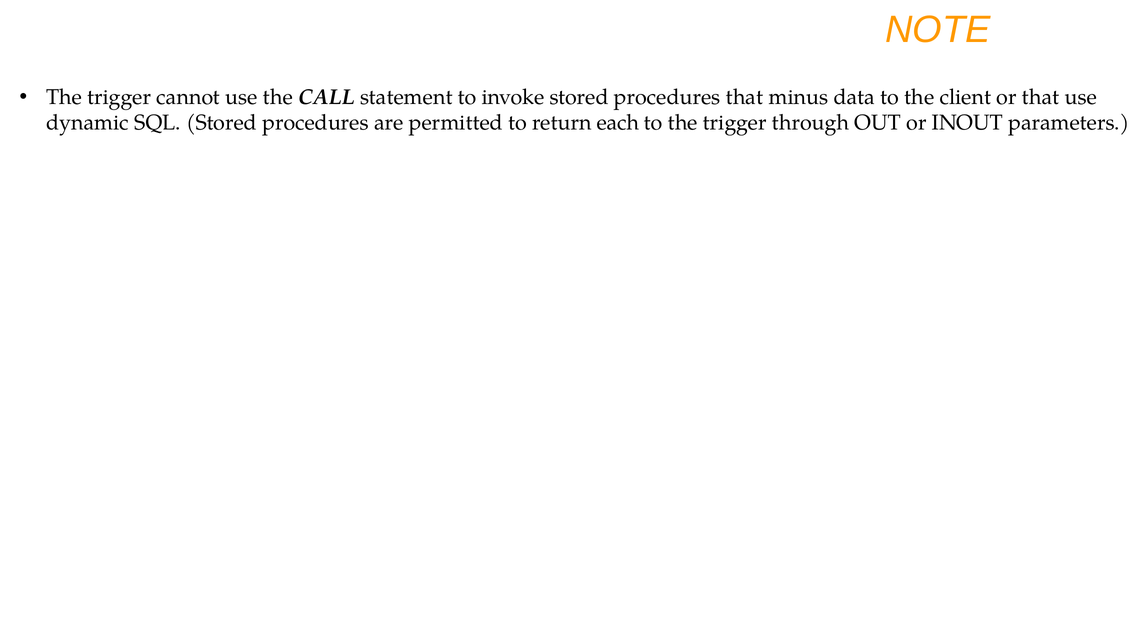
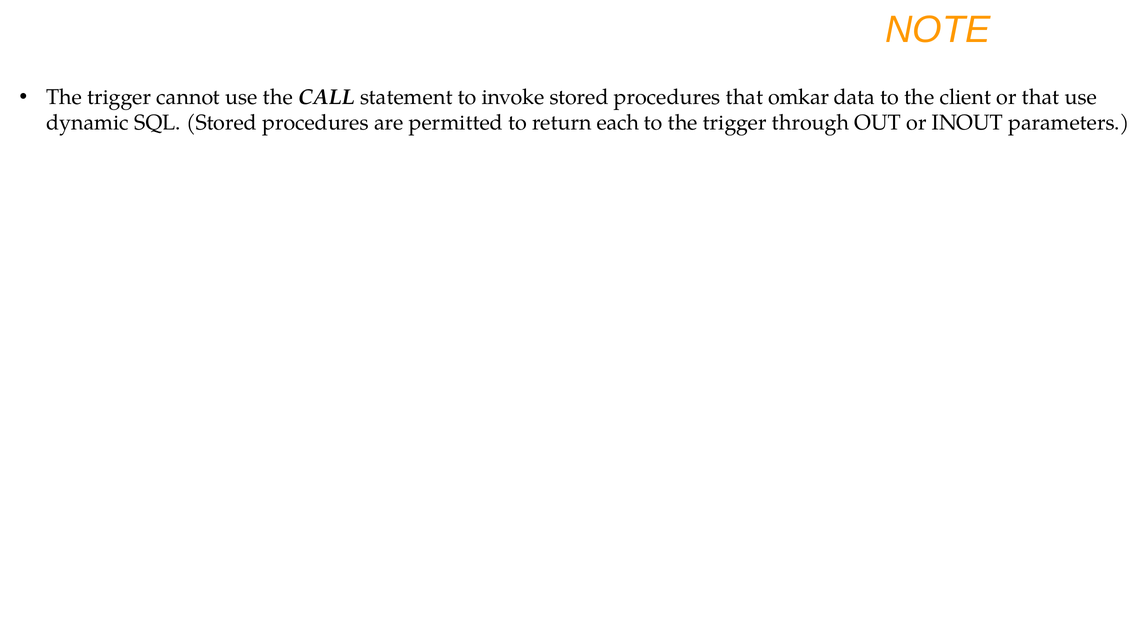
minus: minus -> omkar (799, 97)
